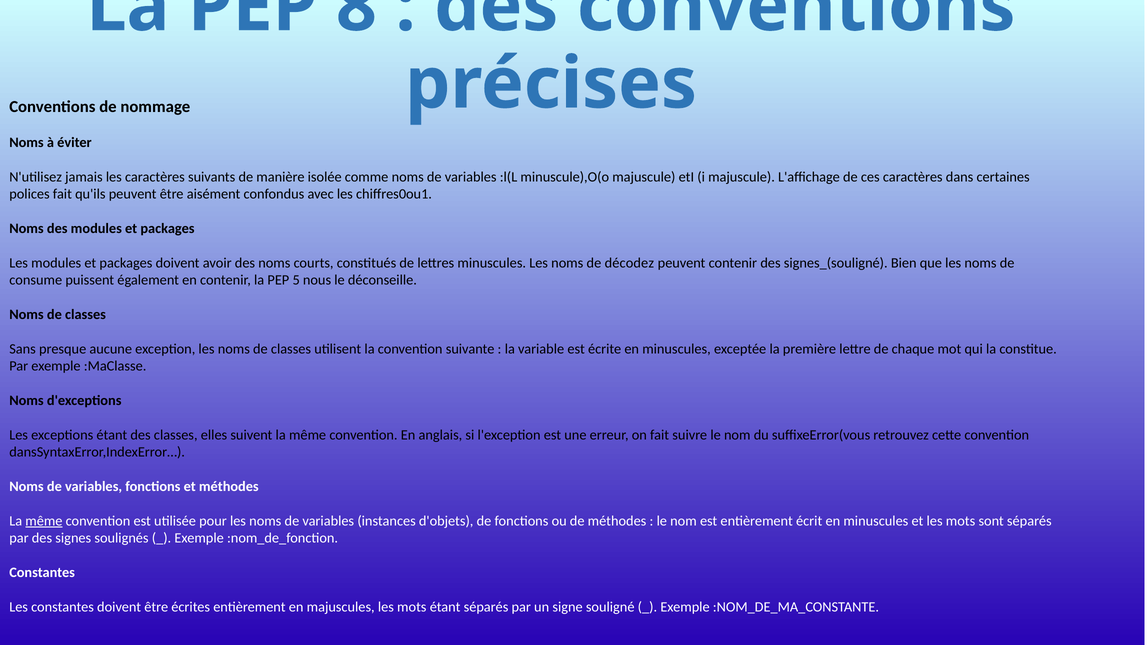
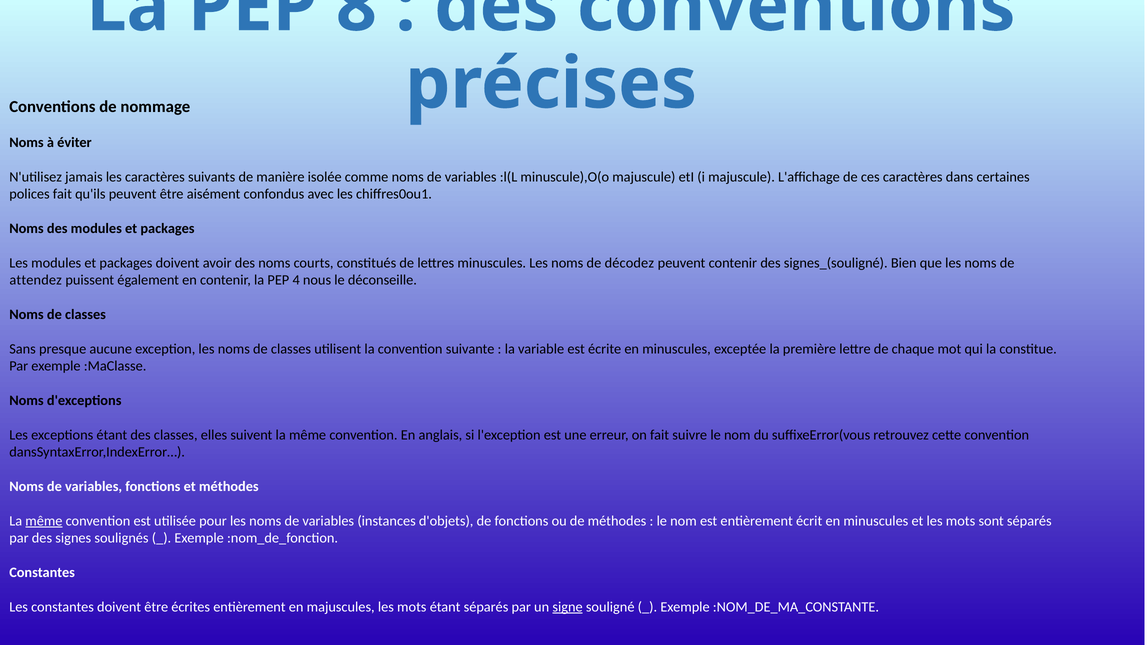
consume: consume -> attendez (36, 280)
5: 5 -> 4 (296, 280)
signe underline: none -> present (568, 607)
